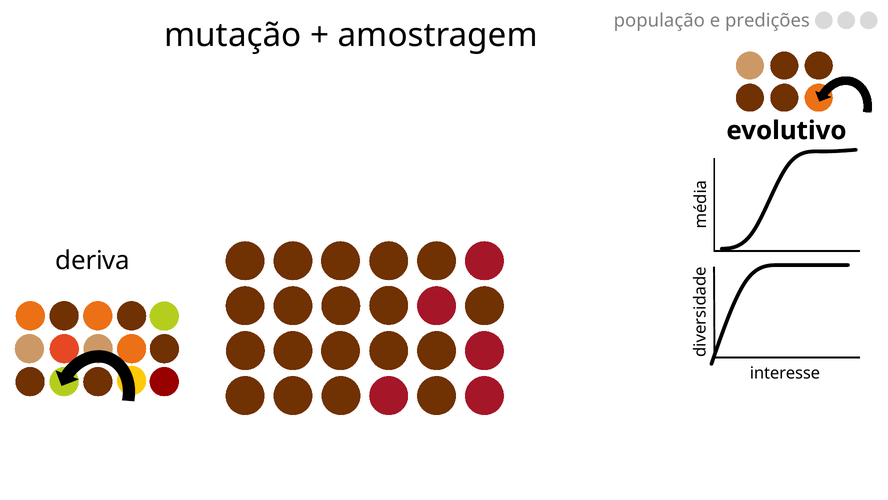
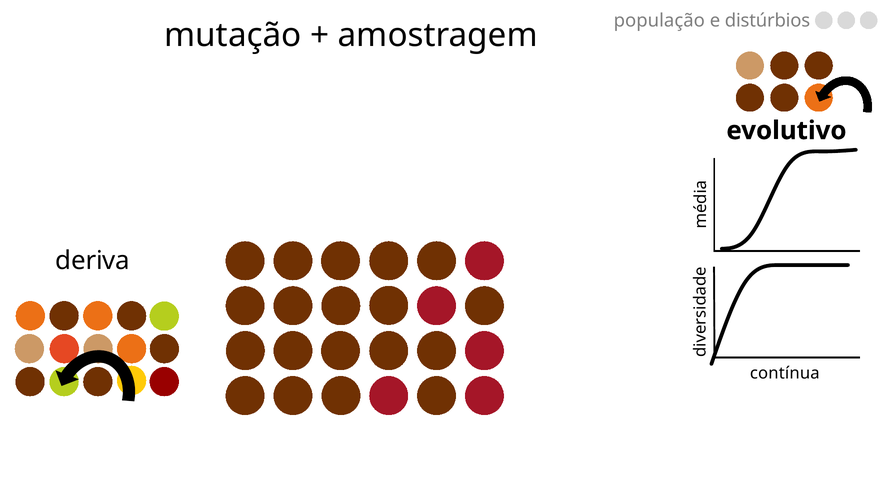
predições: predições -> distúrbios (768, 21)
interesse: interesse -> contínua (785, 373)
